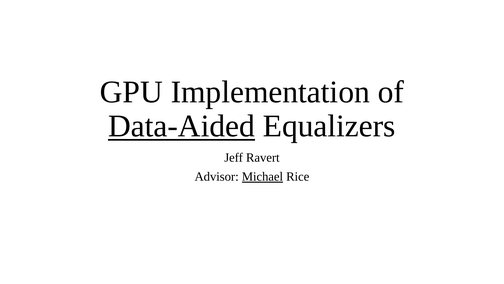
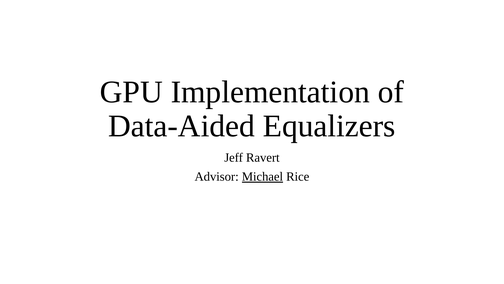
Data-Aided underline: present -> none (182, 126)
